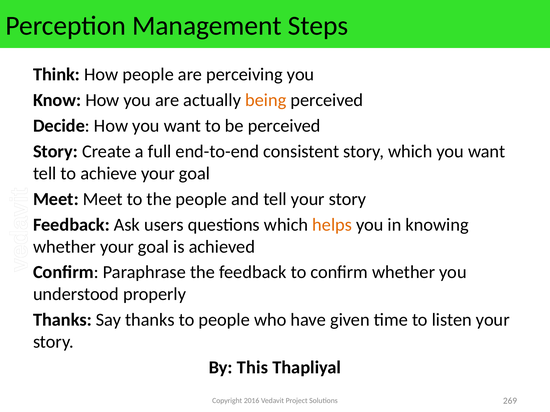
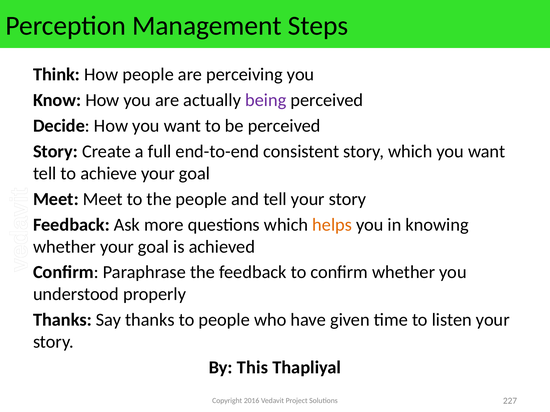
being colour: orange -> purple (266, 100)
users: users -> more (164, 225)
269: 269 -> 227 (510, 401)
